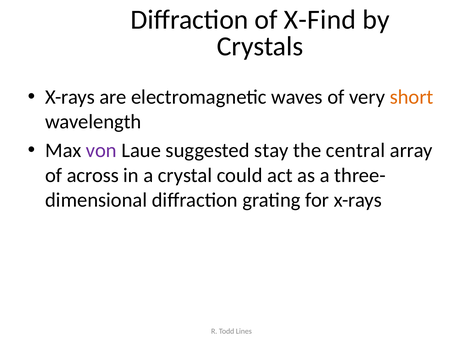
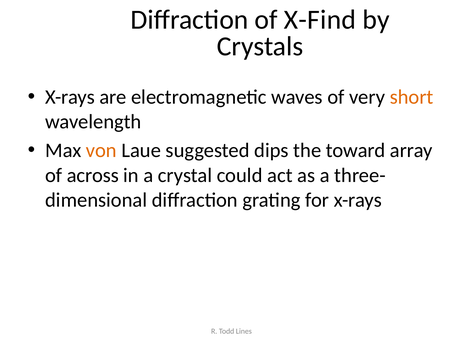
von colour: purple -> orange (101, 151)
stay: stay -> dips (271, 151)
central: central -> toward (356, 151)
